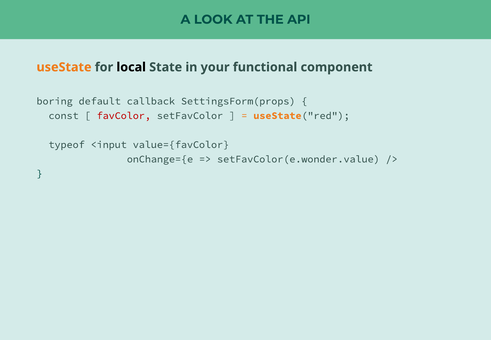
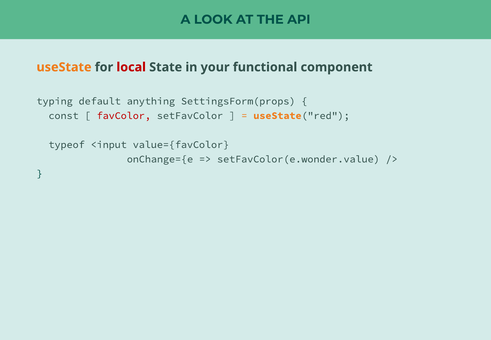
local colour: black -> red (131, 67)
boring: boring -> typing (55, 101)
callback: callback -> anything (151, 101)
